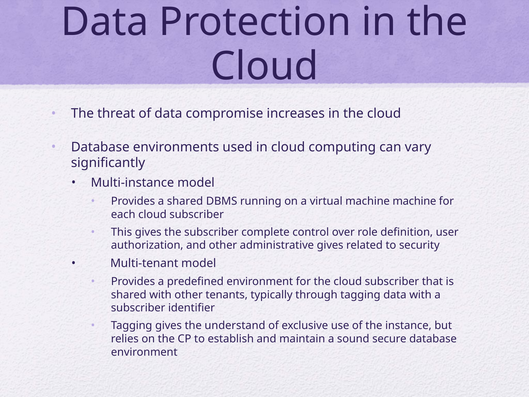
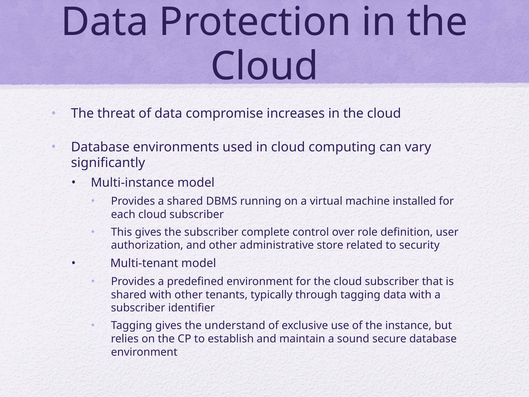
machine machine: machine -> installed (414, 201)
administrative gives: gives -> store (330, 245)
